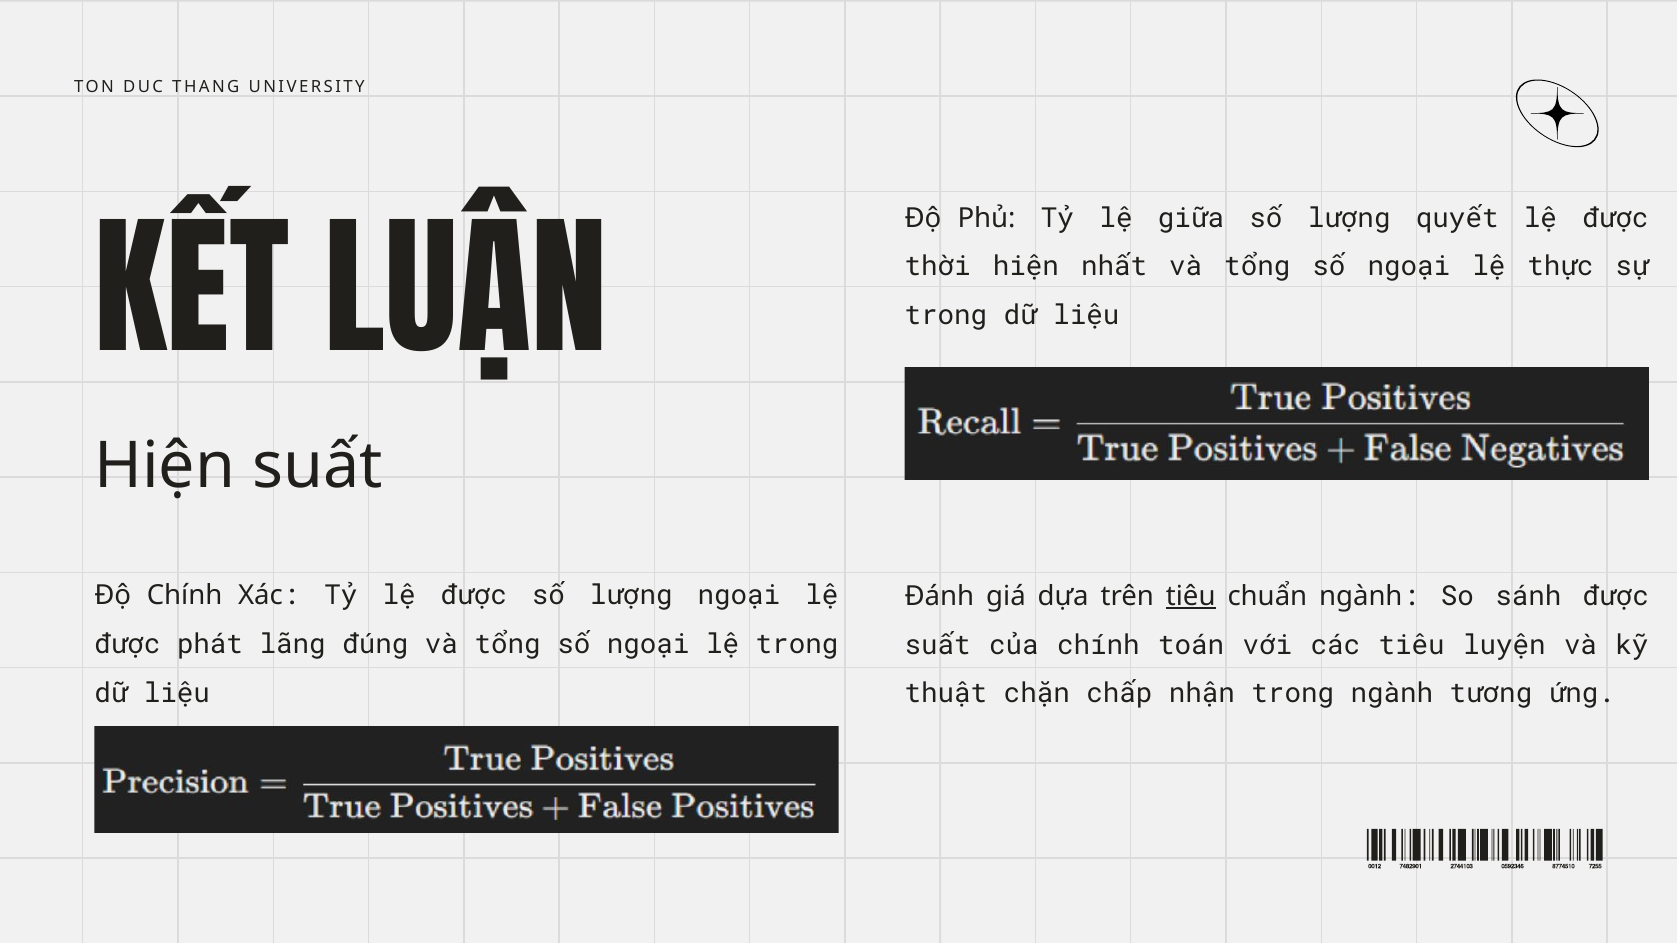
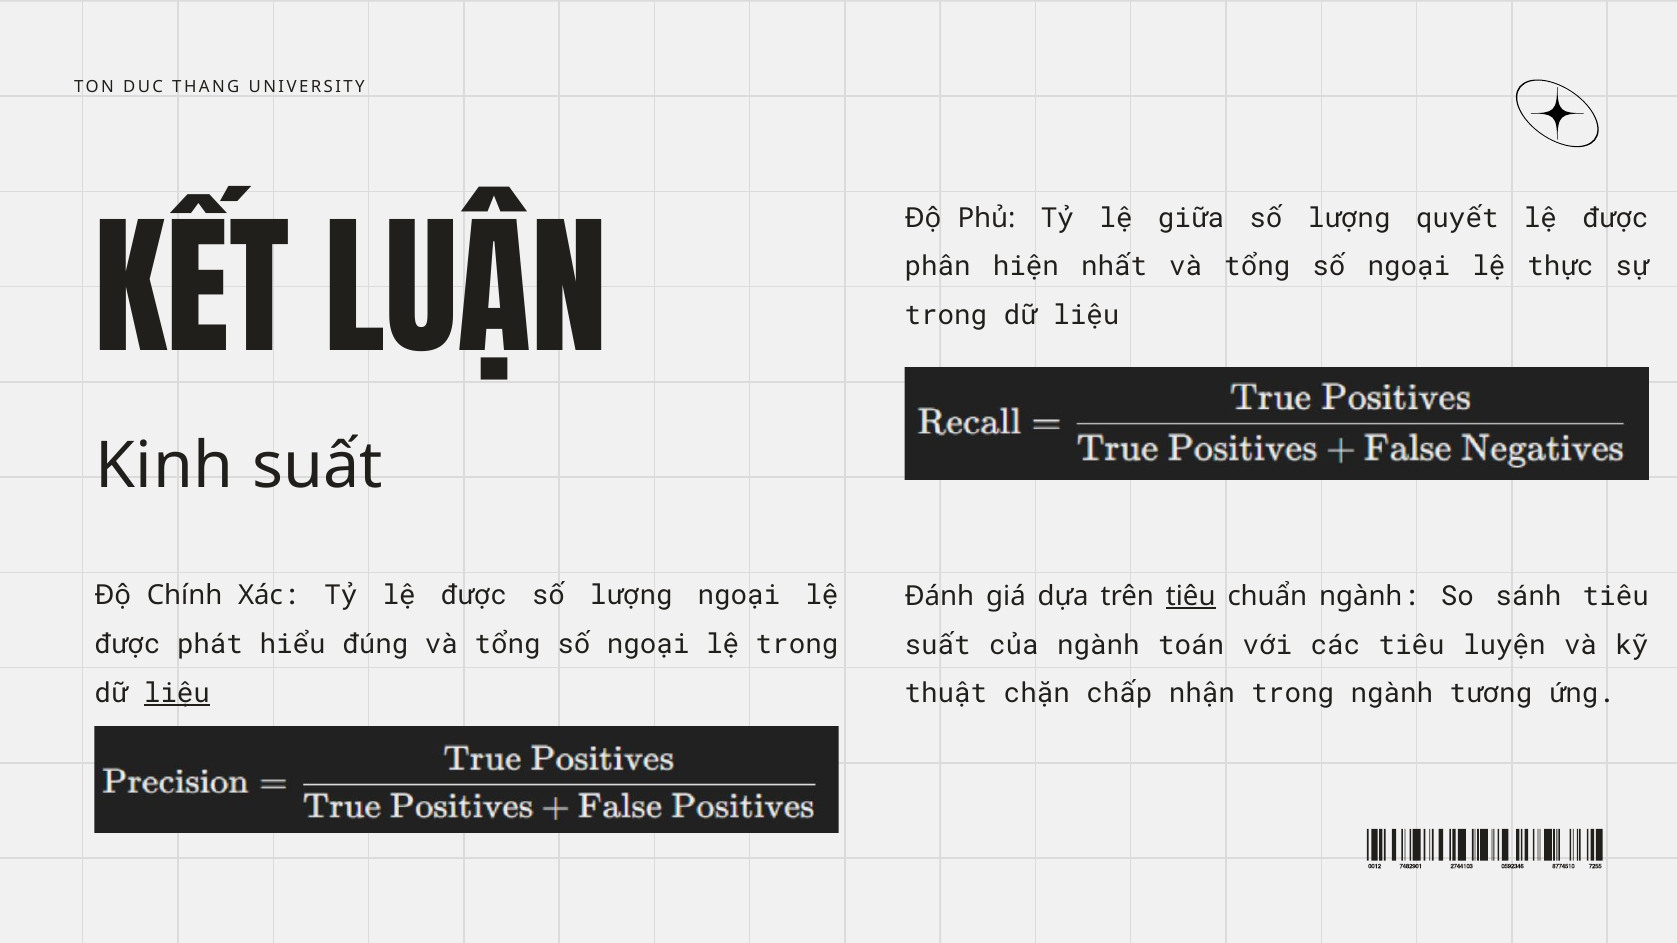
thời: thời -> phân (938, 267)
Hiện: Hiện -> Kinh (164, 466)
sánh được: được -> tiêu (1616, 597)
lãng: lãng -> hiểu (293, 645)
của chính: chính -> ngành (1098, 645)
liệu underline: none -> present (177, 693)
